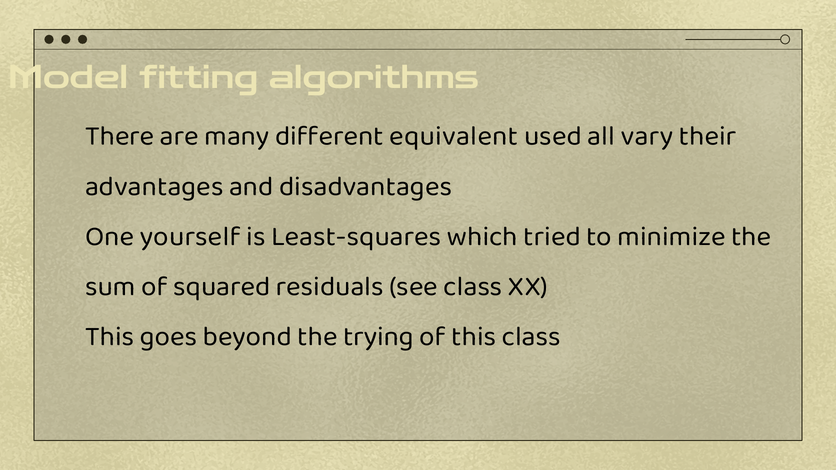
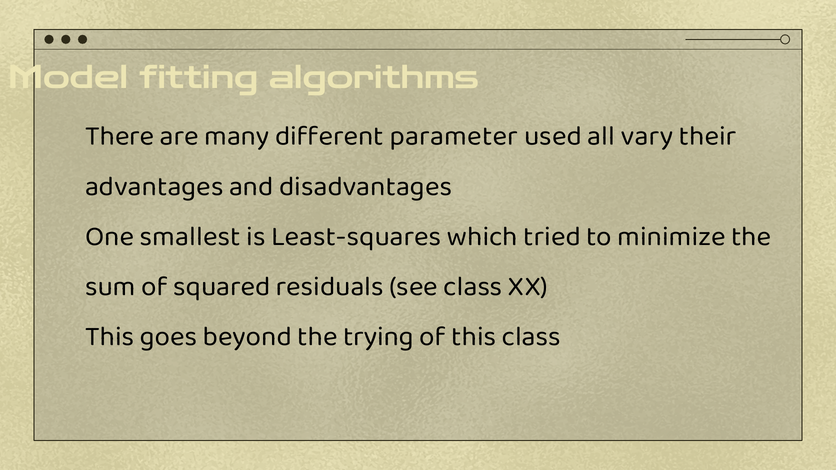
equivalent: equivalent -> parameter (454, 136)
yourself: yourself -> smallest (190, 236)
